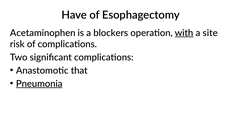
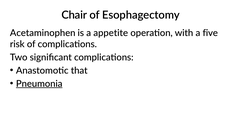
Have: Have -> Chair (74, 15)
blockers: blockers -> appetite (111, 33)
with underline: present -> none (184, 33)
site: site -> five (210, 33)
